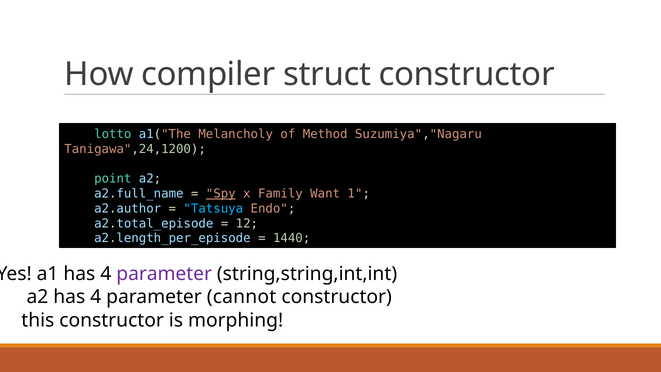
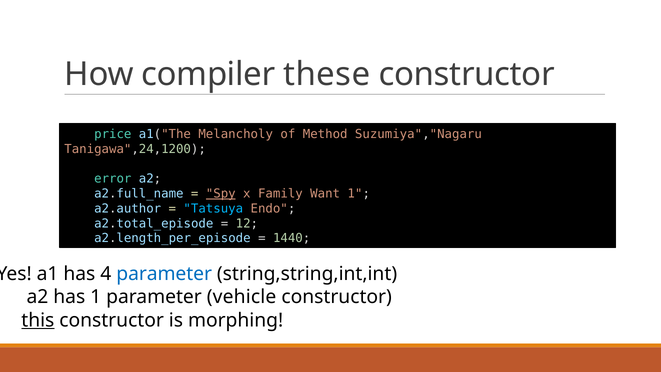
struct: struct -> these (327, 74)
lotto: lotto -> price (113, 134)
point: point -> error (113, 179)
parameter colour: purple -> blue (164, 274)
a2 has 4: 4 -> 1 (96, 297)
cannot: cannot -> vehicle (242, 297)
this underline: none -> present (38, 320)
